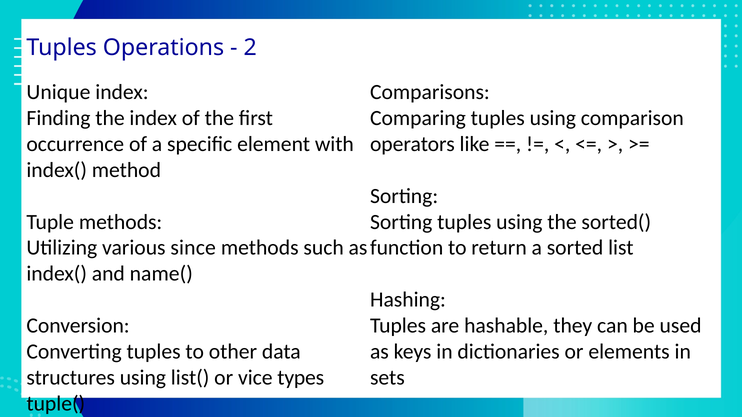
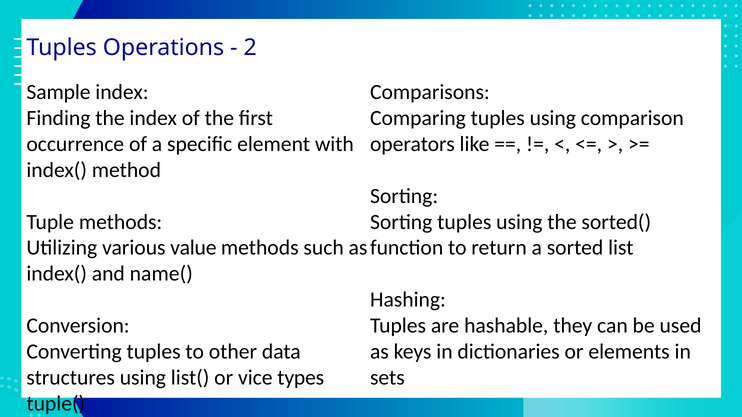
Unique: Unique -> Sample (59, 92)
since: since -> value (193, 248)
